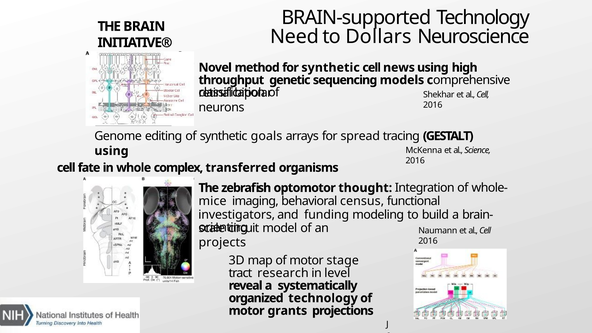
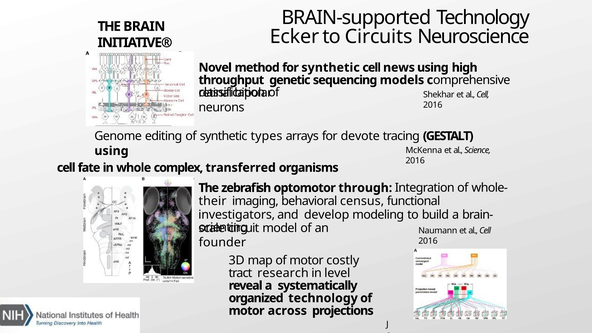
Need: Need -> Ecker (295, 37)
Dollars: Dollars -> Circuits (379, 37)
goals: goals -> types (266, 136)
spread: spread -> devote (360, 136)
thought: thought -> through (365, 188)
mice: mice -> their (213, 201)
funding: funding -> develop (327, 215)
projects: projects -> founder (222, 242)
stage: stage -> costly (343, 260)
grants: grants -> across (287, 311)
